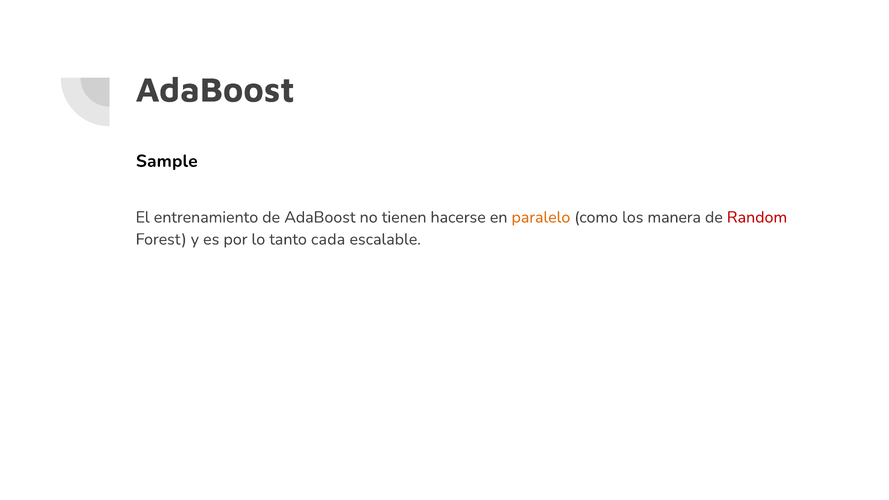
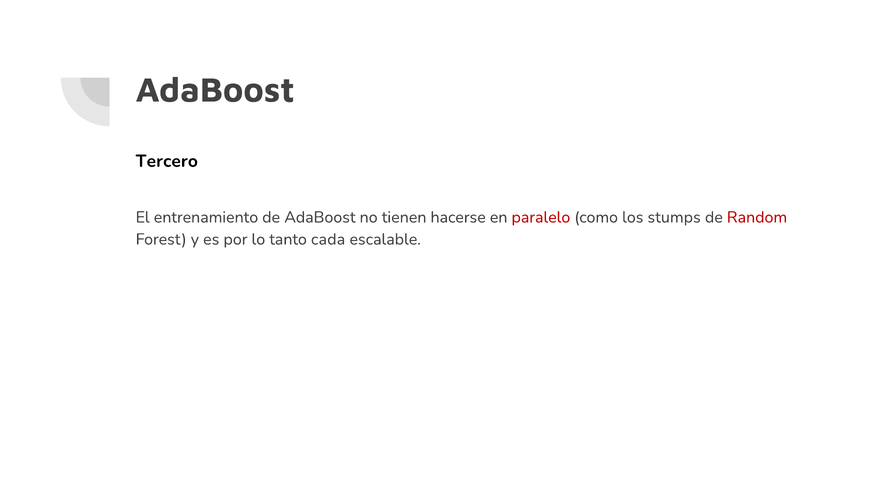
Sample: Sample -> Tercero (167, 161)
paralelo colour: orange -> red (541, 217)
manera: manera -> stumps (674, 217)
